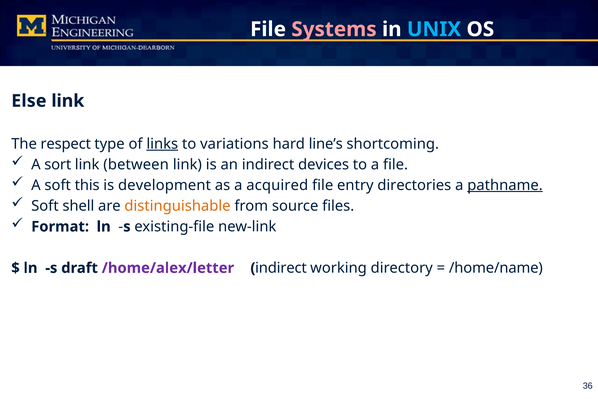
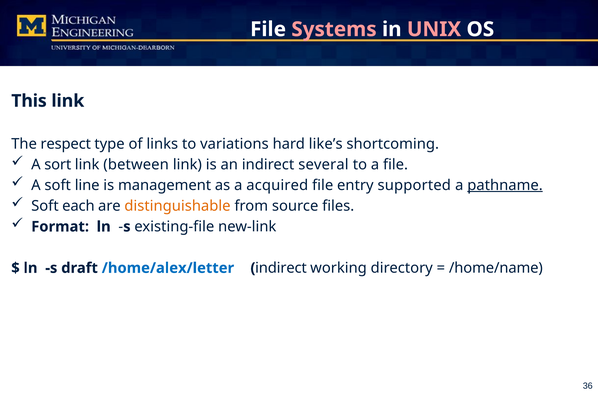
UNIX colour: light blue -> pink (434, 29)
Else: Else -> This (29, 101)
links underline: present -> none (162, 144)
line’s: line’s -> like’s (326, 144)
devices: devices -> several (323, 164)
this: this -> line (87, 185)
development: development -> management (165, 185)
directories: directories -> supported (414, 185)
shell: shell -> each (78, 206)
/home/alex/letter colour: purple -> blue (168, 268)
